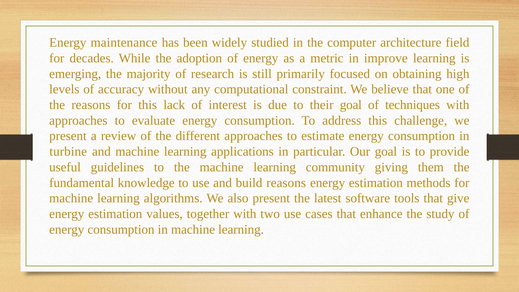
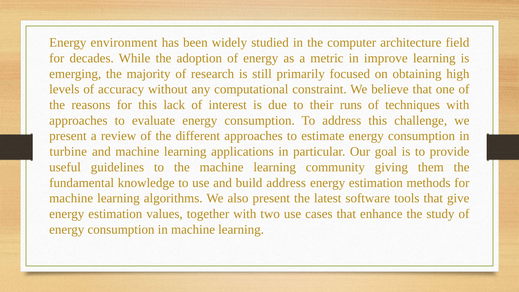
maintenance: maintenance -> environment (124, 43)
their goal: goal -> runs (351, 105)
build reasons: reasons -> address (286, 183)
